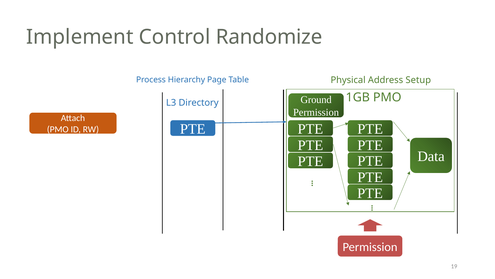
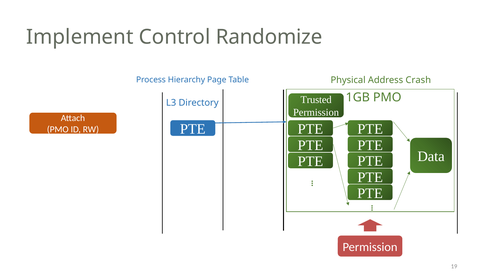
Setup: Setup -> Crash (418, 80)
Ground: Ground -> Trusted (316, 100)
